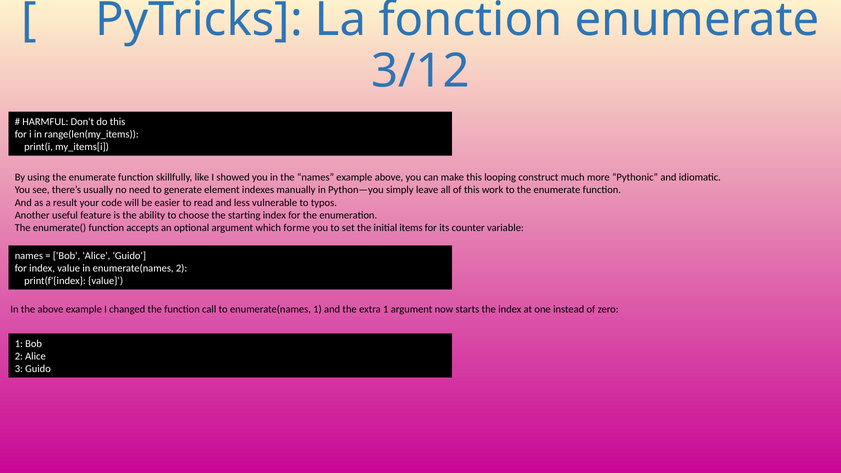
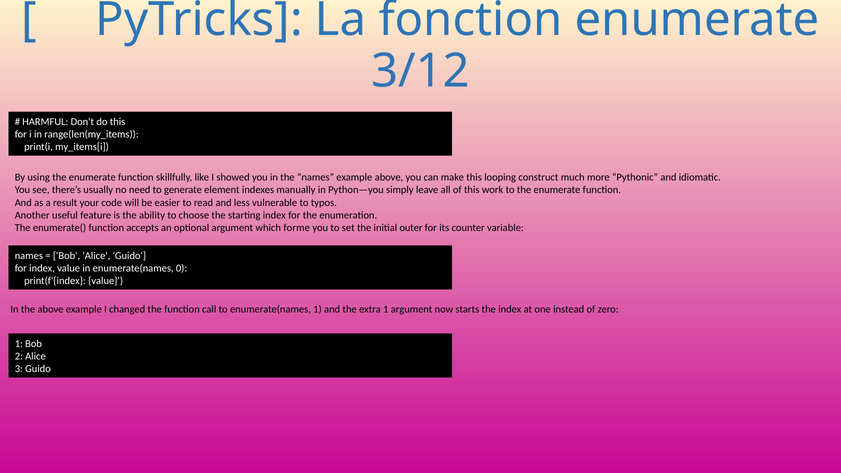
items: items -> outer (411, 228)
enumerate(names 2: 2 -> 0 (182, 268)
